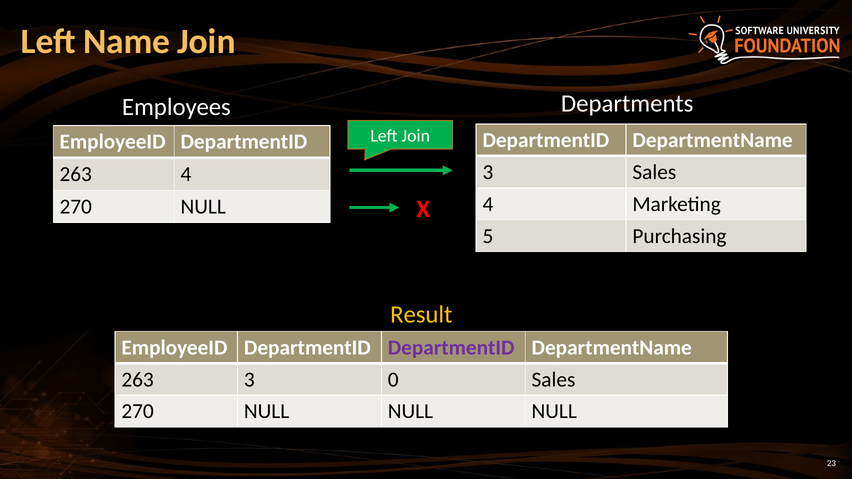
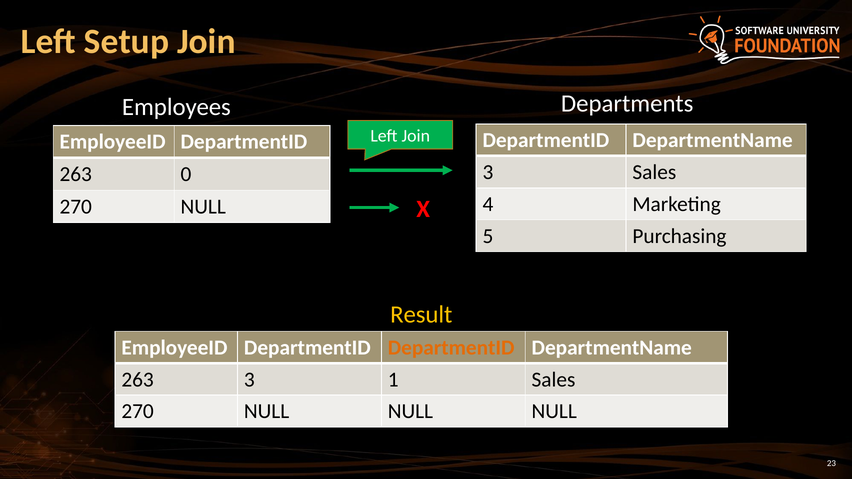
Name: Name -> Setup (126, 41)
263 4: 4 -> 0 (186, 174)
DepartmentID colour: purple -> orange (451, 348)
0: 0 -> 1 (393, 380)
